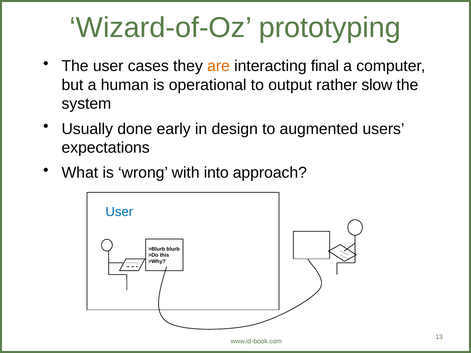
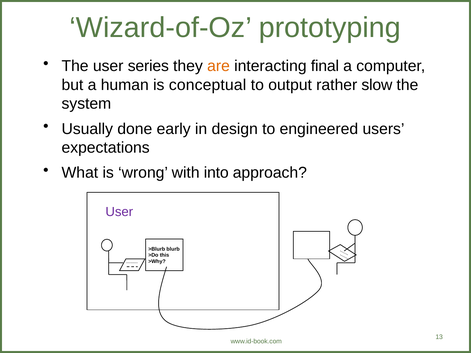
cases: cases -> series (148, 66)
operational: operational -> conceptual (208, 85)
augmented: augmented -> engineered (319, 129)
User colour: blue -> purple (119, 212)
